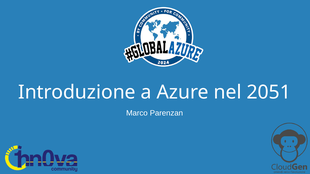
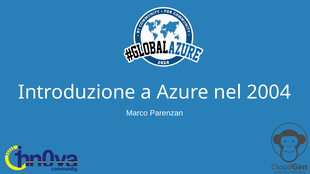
2051: 2051 -> 2004 (269, 92)
